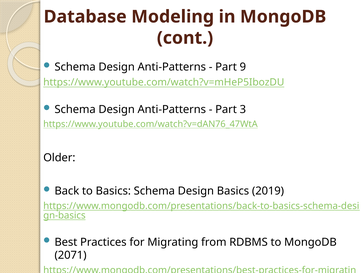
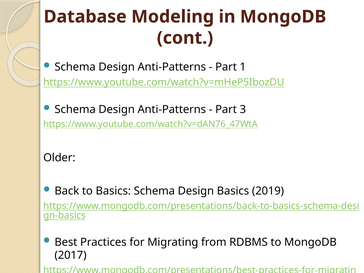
9: 9 -> 1 (243, 67)
2071: 2071 -> 2017 (71, 255)
